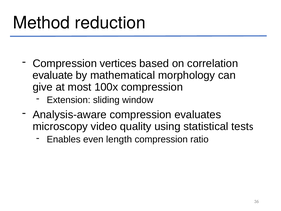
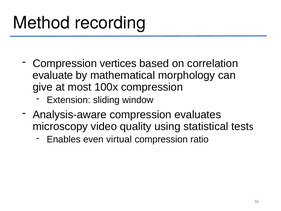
reduction: reduction -> recording (110, 23)
length: length -> virtual (119, 139)
